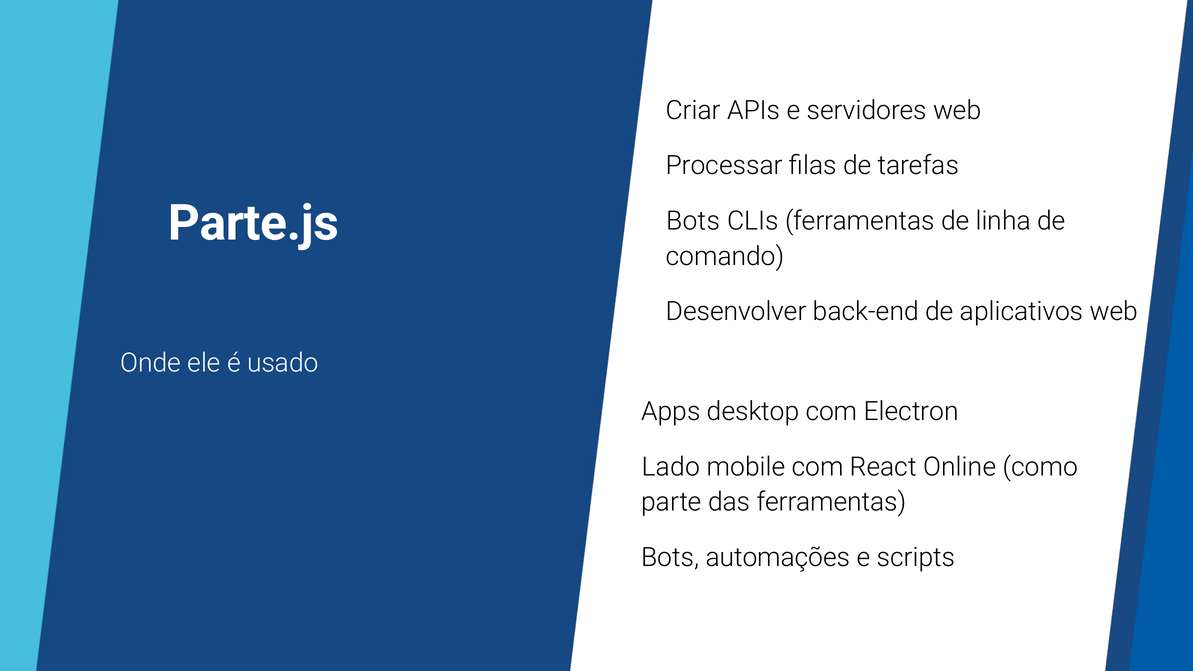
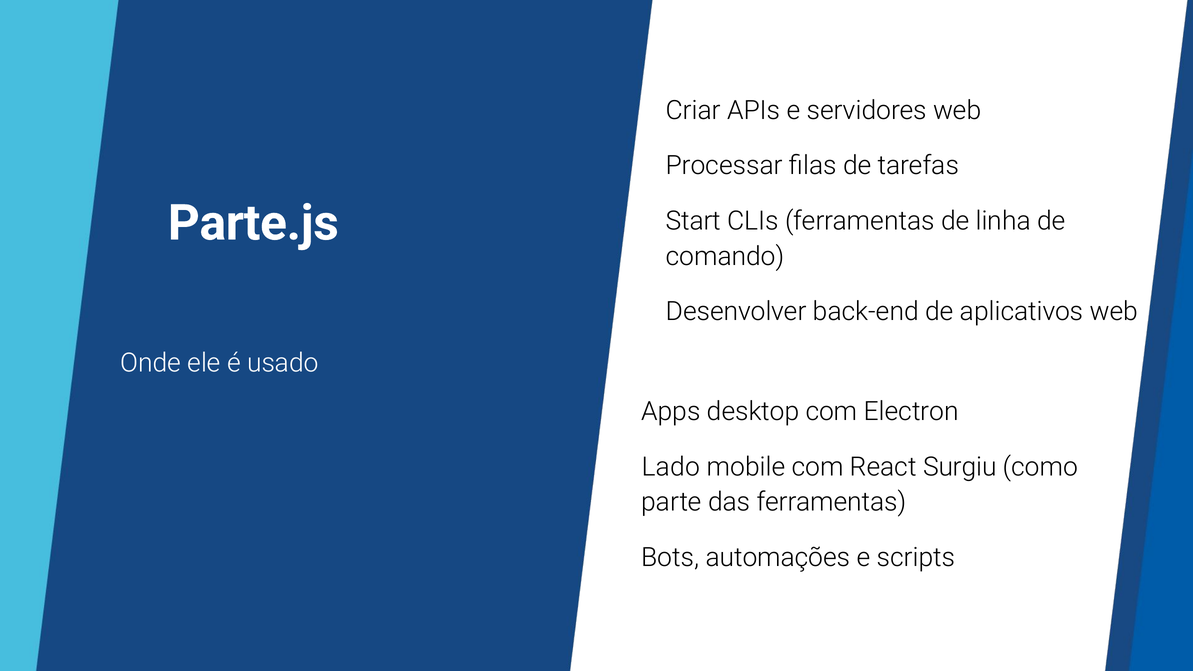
Bots: Bots -> Start (693, 221)
Online: Online -> Surgiu (960, 467)
